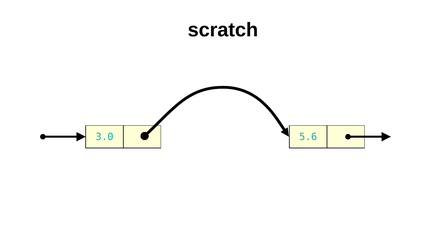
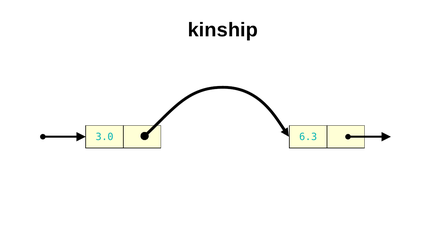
scratch: scratch -> kinship (223, 30)
5.6: 5.6 -> 6.3 (308, 137)
